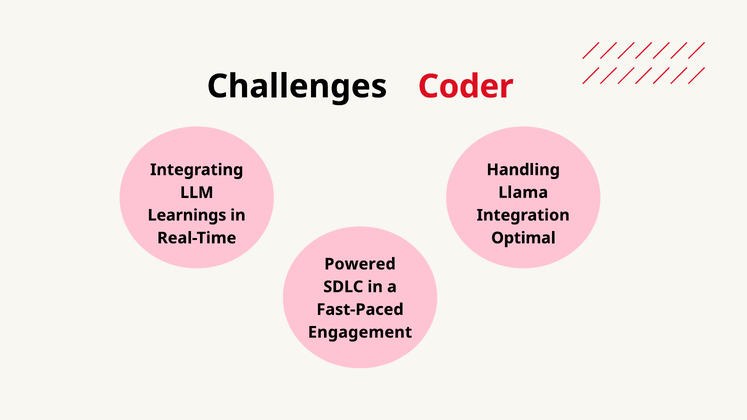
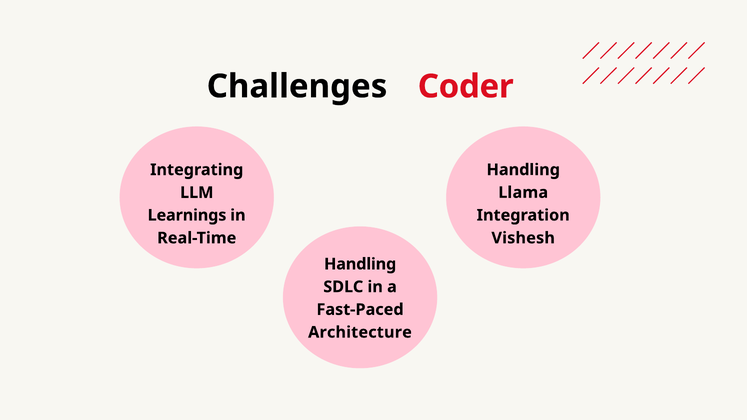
Optimal: Optimal -> Vishesh (523, 238)
Powered: Powered -> Handling (360, 264)
Engagement: Engagement -> Architecture (360, 332)
